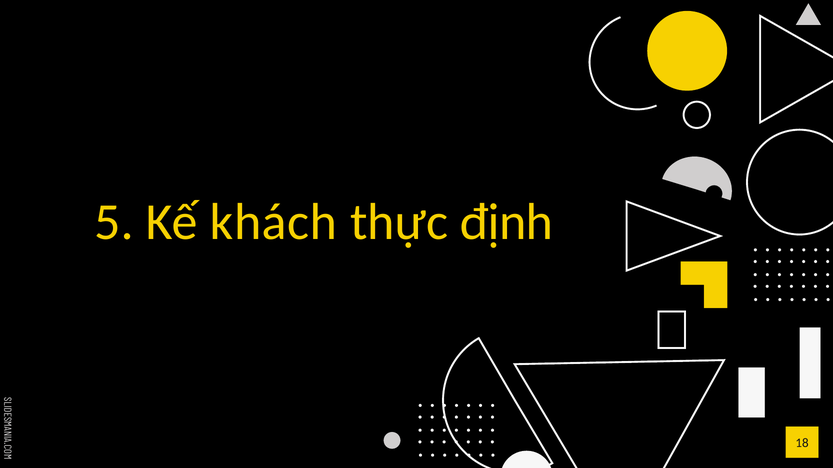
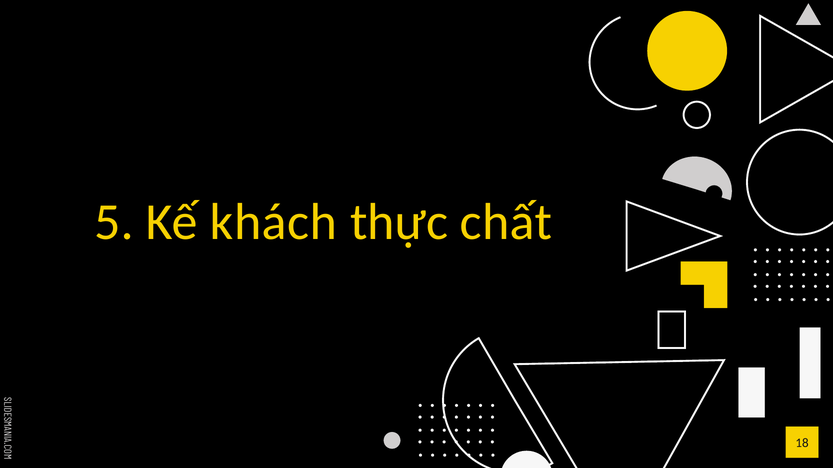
định: định -> chất (506, 222)
